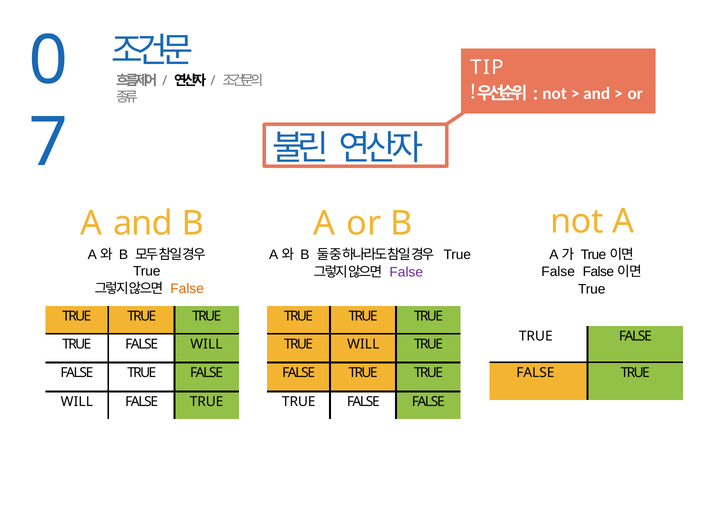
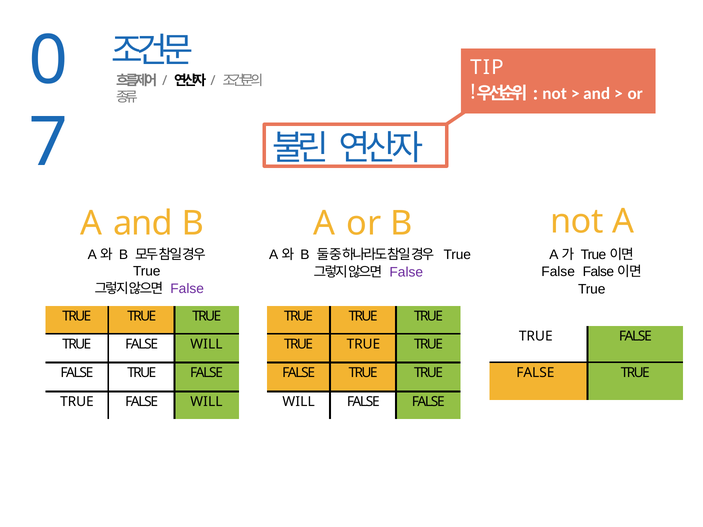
False colour: orange -> purple (187, 289)
WILL: WILL -> TRUE (363, 344)
WILL: WILL -> TRUE (77, 402)
TRUE: TRUE -> WILL (206, 402)
TRUE: TRUE -> WILL (299, 402)
